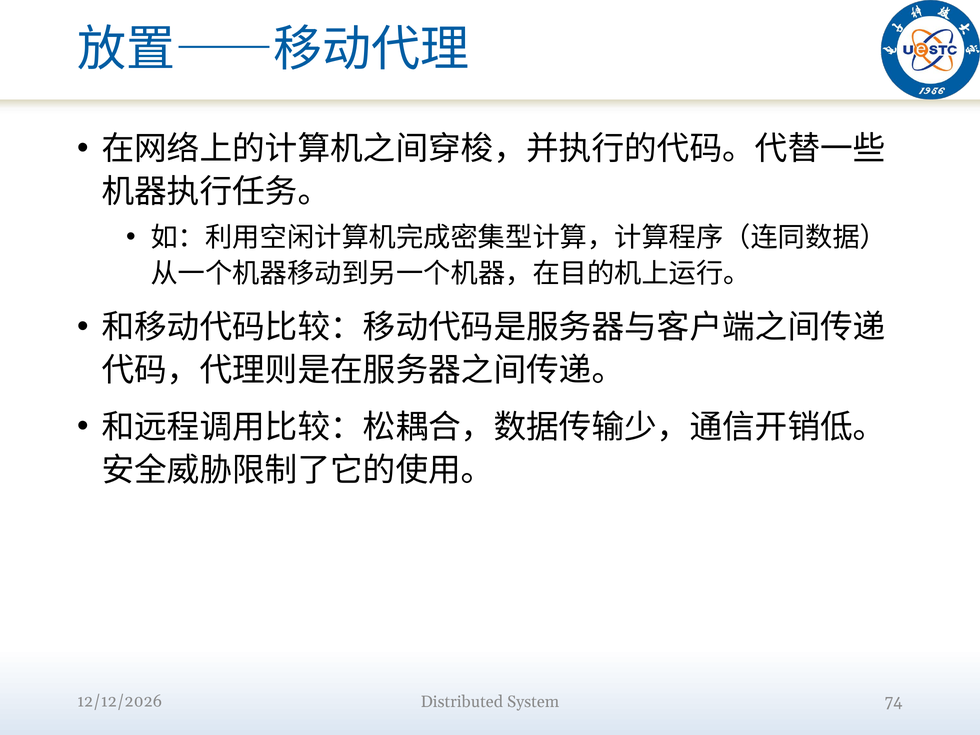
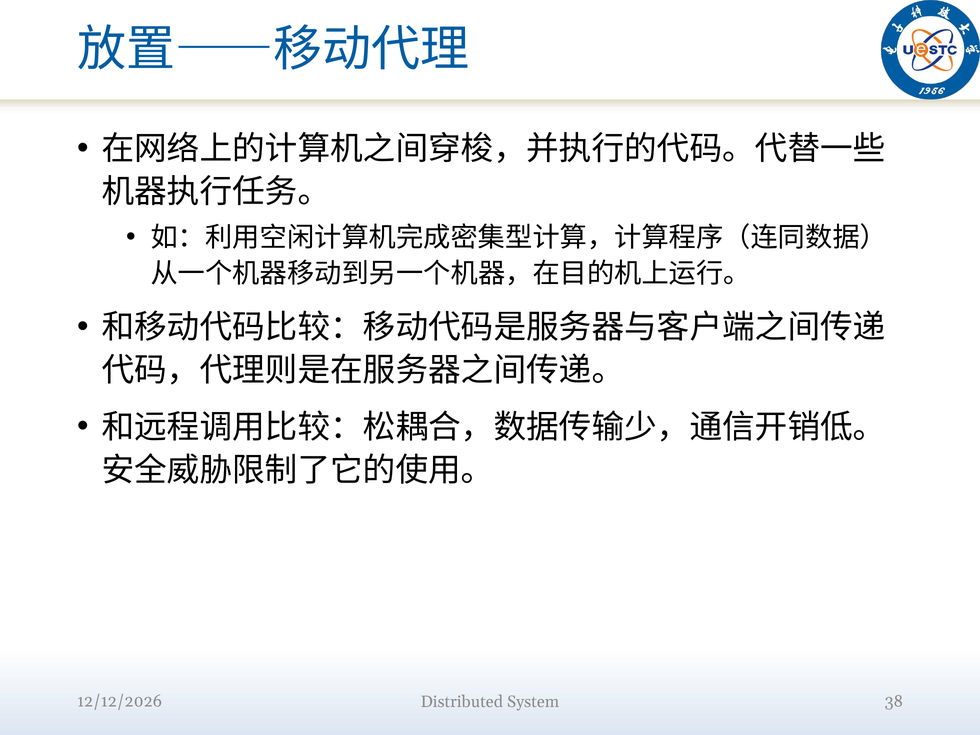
74: 74 -> 38 (894, 701)
